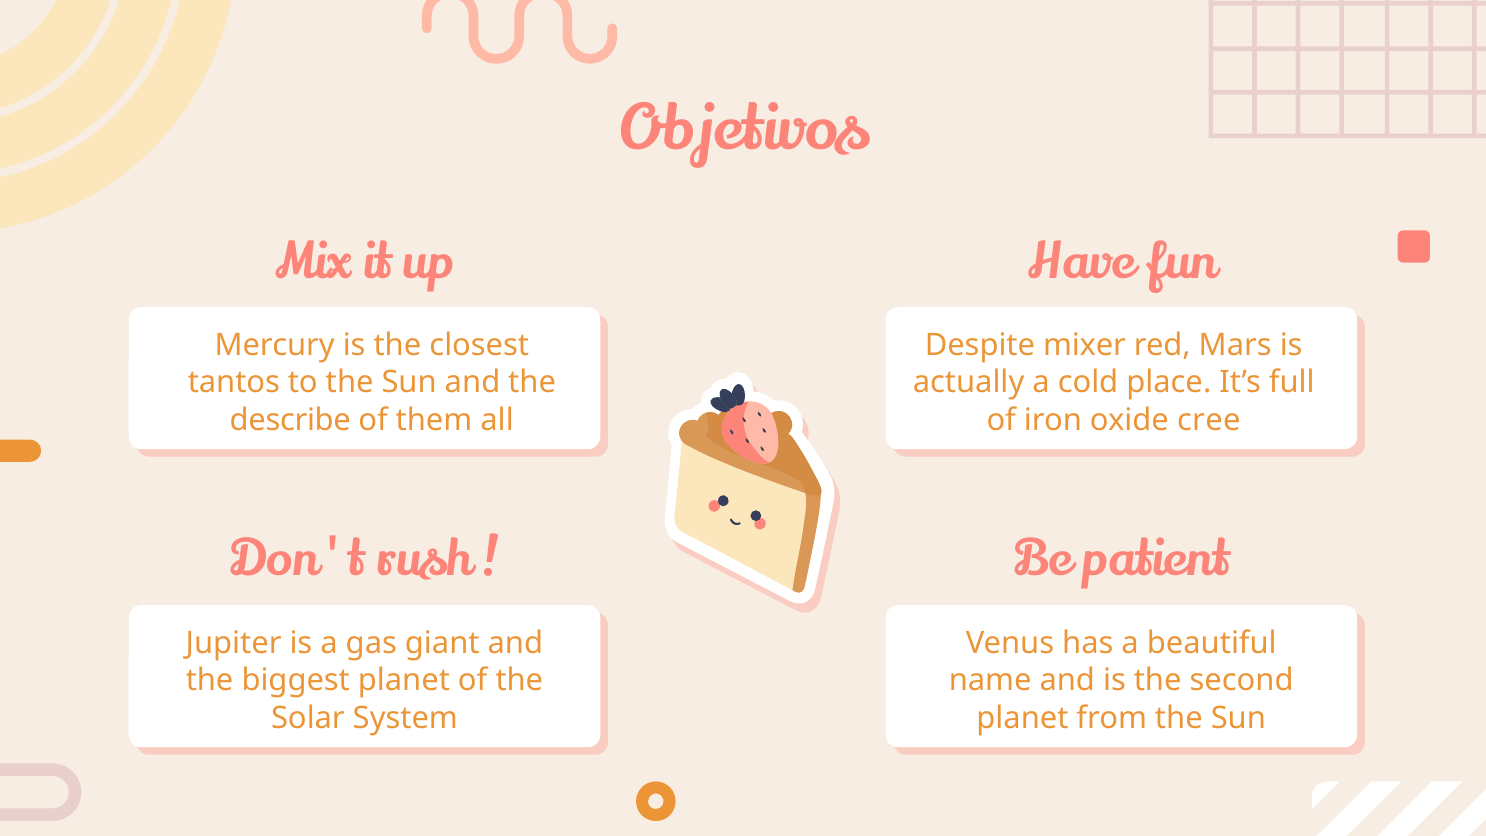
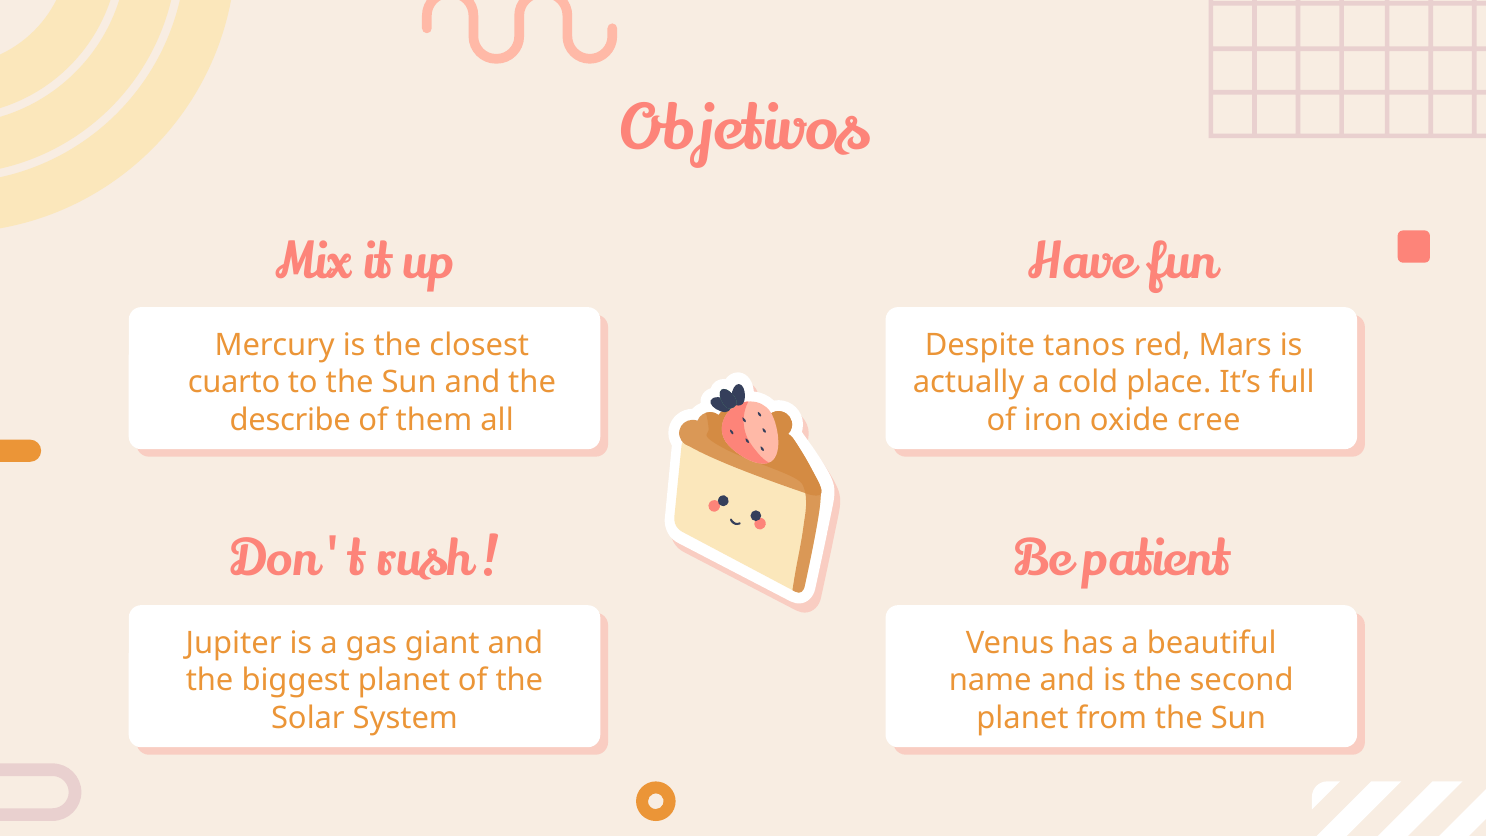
mixer: mixer -> tanos (1084, 345)
tantos: tantos -> cuarto (234, 383)
